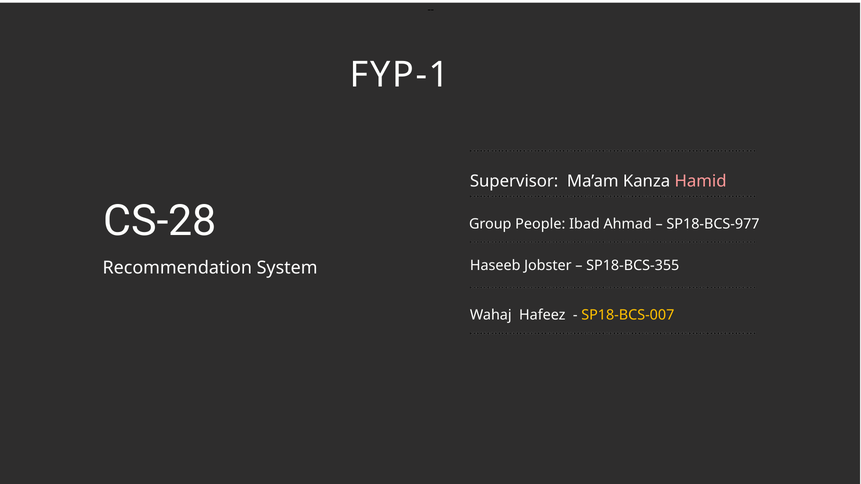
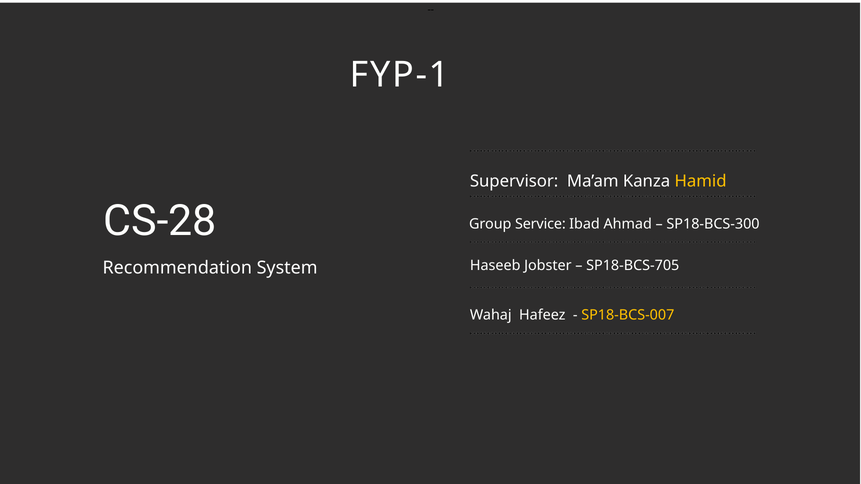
Hamid colour: pink -> yellow (701, 181)
People: People -> Service (540, 224)
SP18-BCS-977: SP18-BCS-977 -> SP18-BCS-300 (713, 224)
SP18-BCS-355: SP18-BCS-355 -> SP18-BCS-705 (633, 265)
